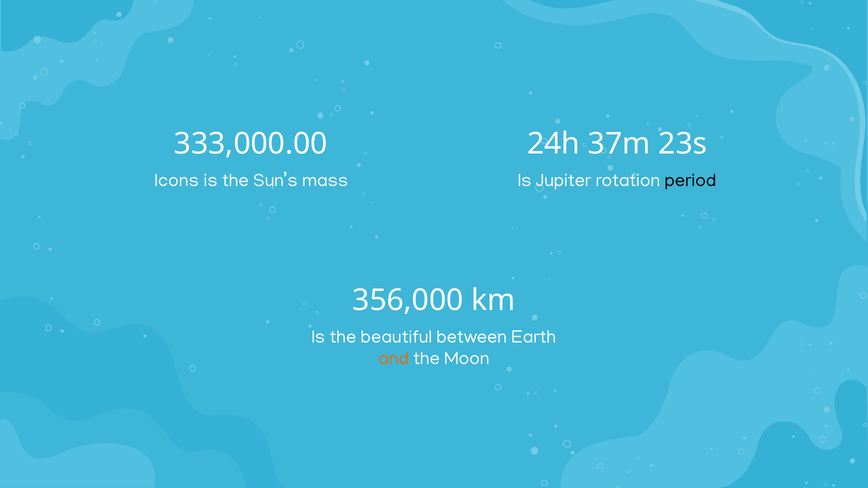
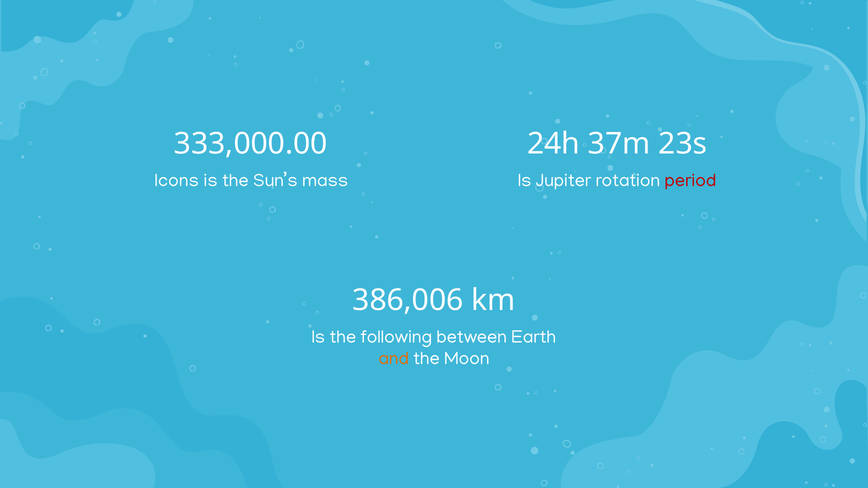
period colour: black -> red (690, 180)
356,000: 356,000 -> 386,006 (408, 300)
beautiful: beautiful -> following (396, 337)
